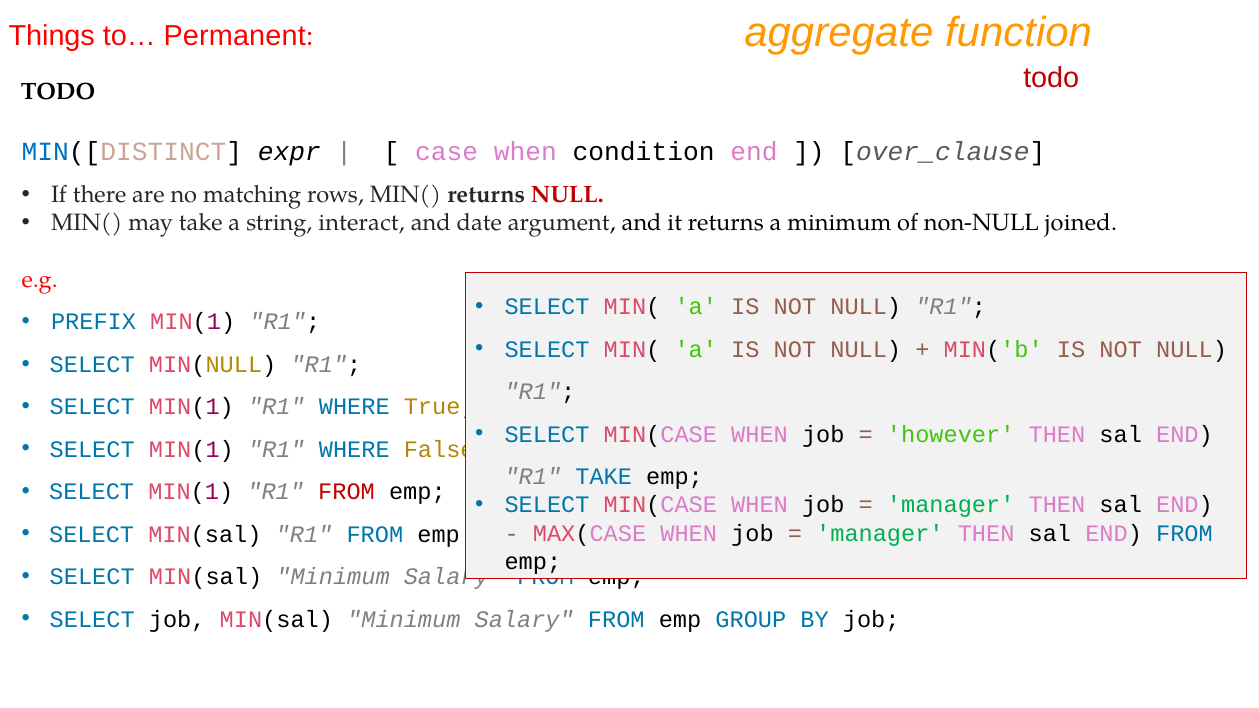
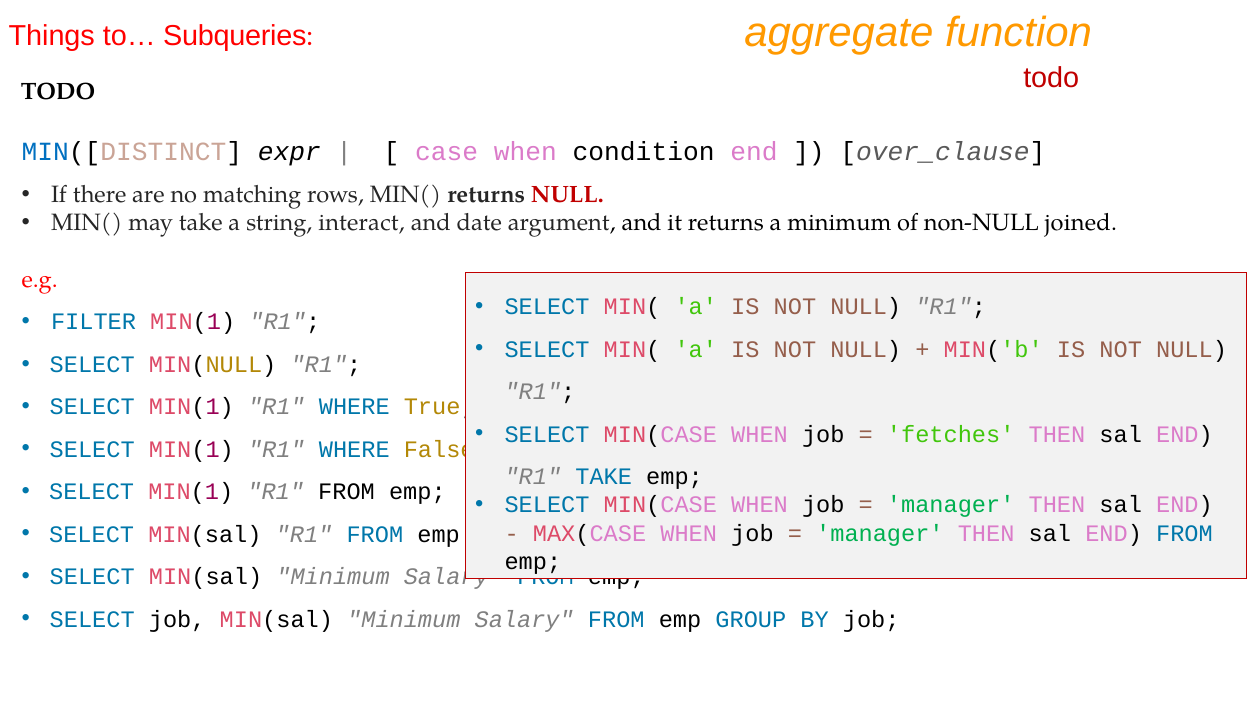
Permanent: Permanent -> Subqueries (235, 36)
PREFIX: PREFIX -> FILTER (94, 322)
however: however -> fetches (951, 434)
FROM colour: red -> black (347, 492)
